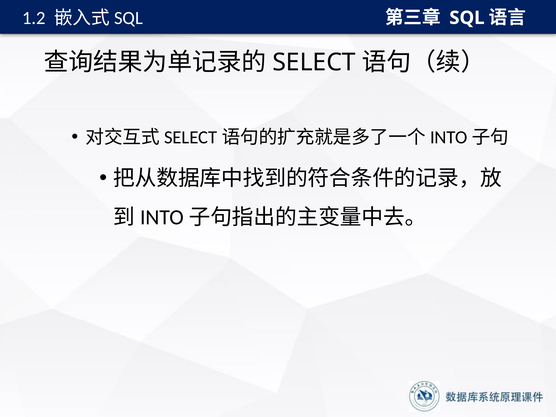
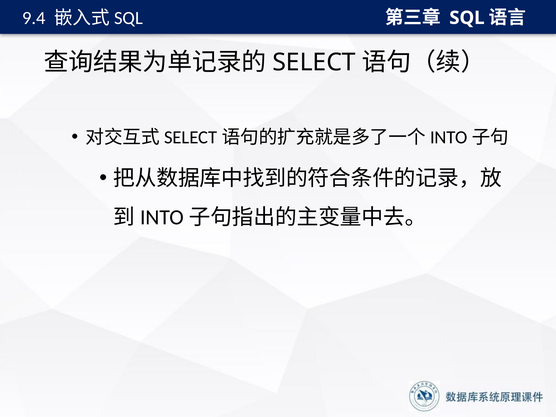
1.2: 1.2 -> 9.4 (34, 18)
